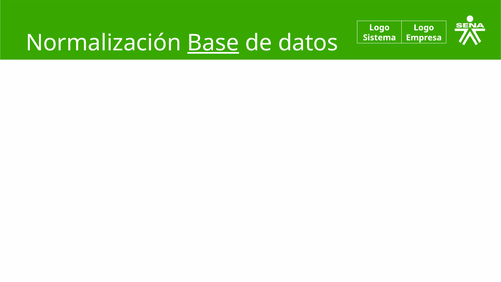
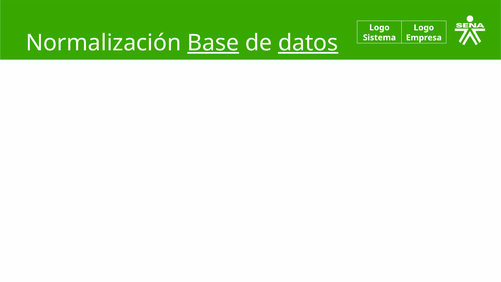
datos underline: none -> present (308, 43)
